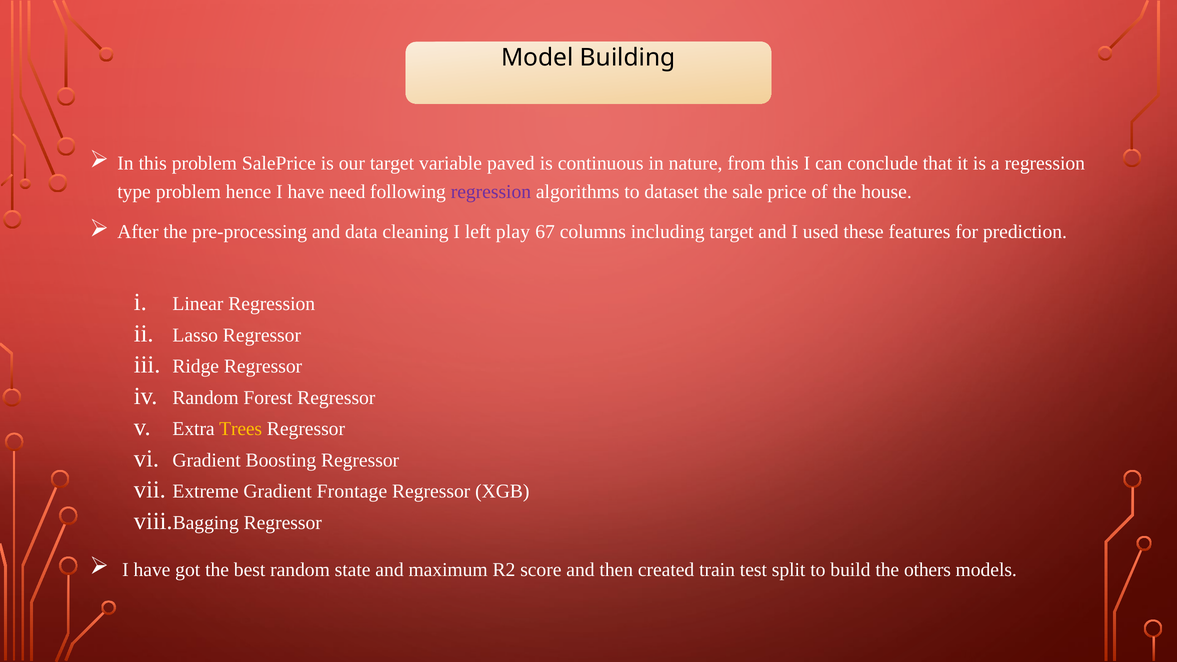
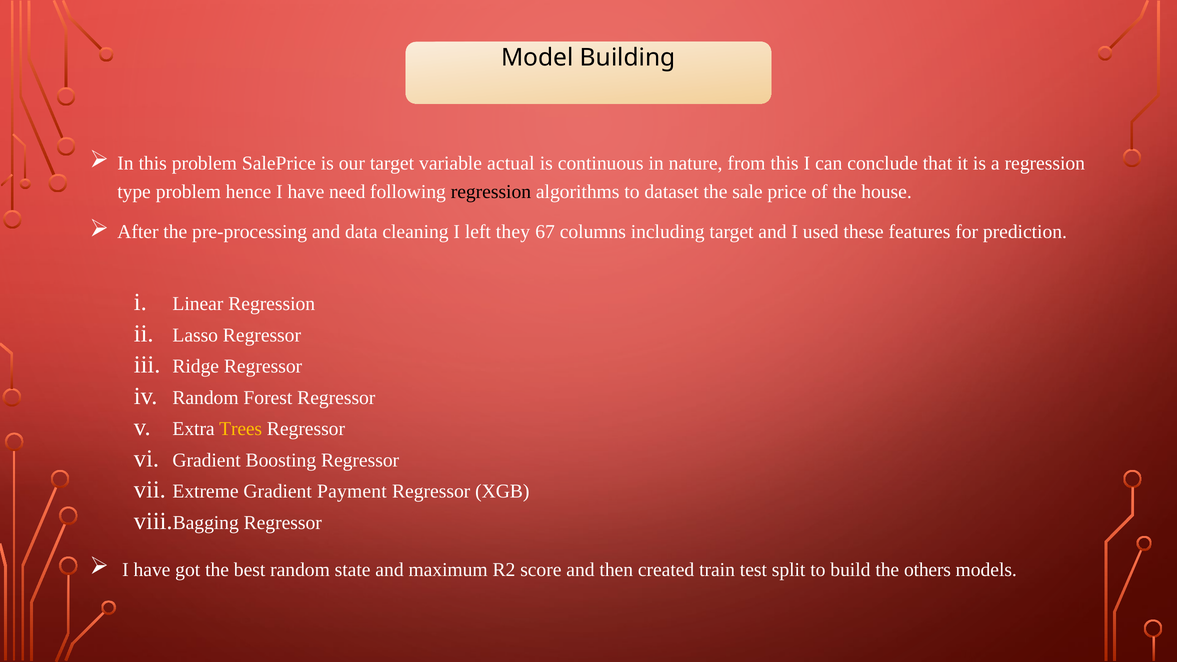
paved: paved -> actual (511, 163)
regression colour: purple -> black (491, 192)
play: play -> they (513, 232)
Frontage: Frontage -> Payment (352, 491)
